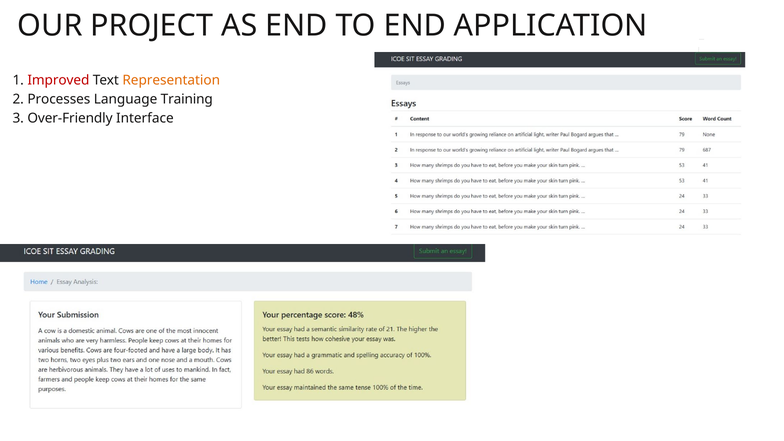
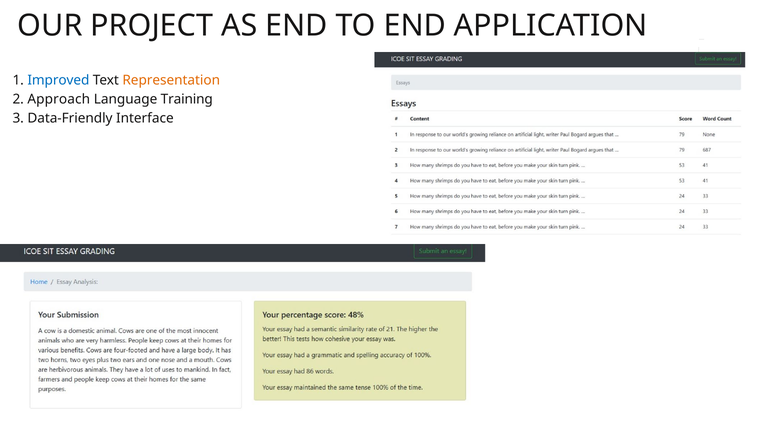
Improved colour: red -> blue (58, 80)
Processes: Processes -> Approach (59, 99)
Over-Friendly: Over-Friendly -> Data-Friendly (70, 118)
